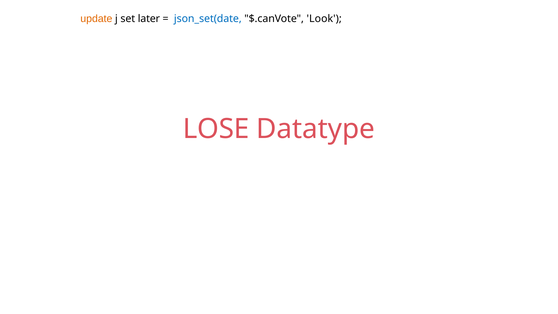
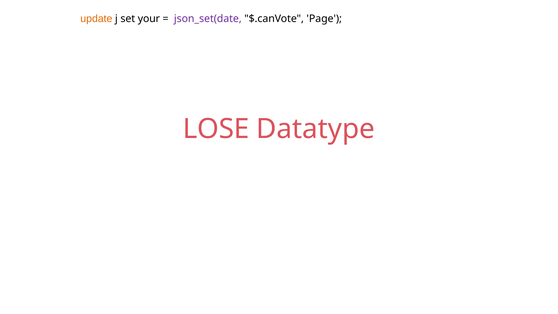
later: later -> your (149, 19)
json_set(date colour: blue -> purple (208, 19)
Look: Look -> Page (324, 19)
